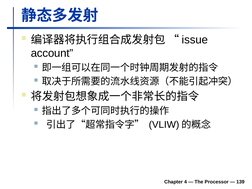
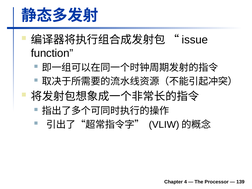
account: account -> function (52, 53)
